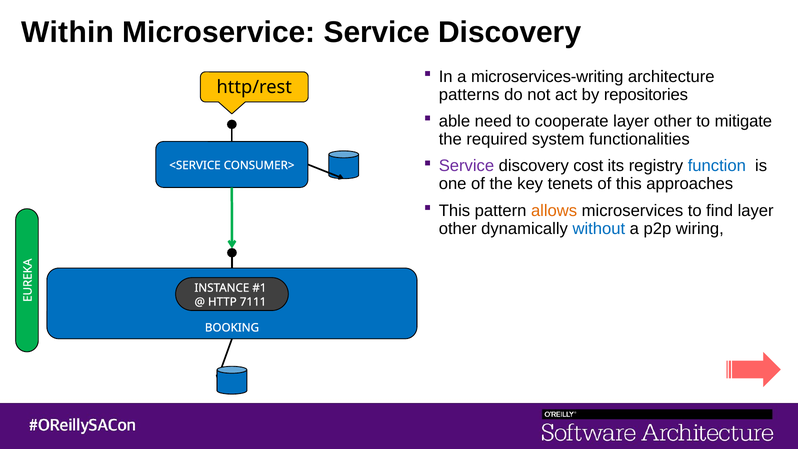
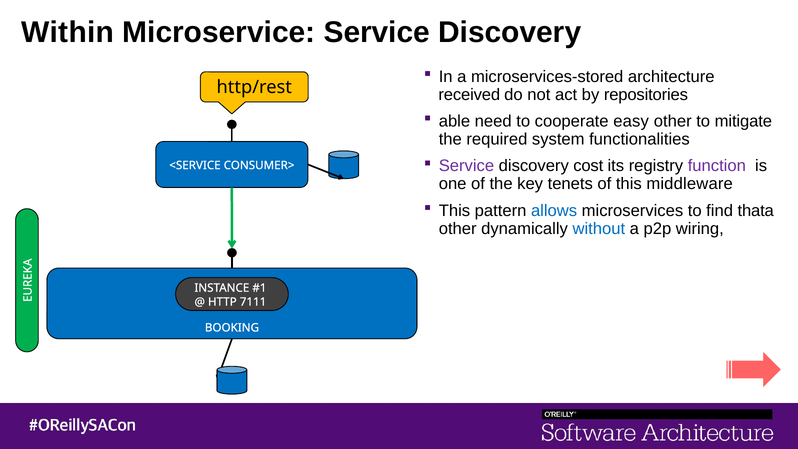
microservices-writing: microservices-writing -> microservices-stored (547, 77)
patterns: patterns -> received (469, 95)
cooperate layer: layer -> easy (631, 121)
function colour: blue -> purple (717, 166)
approaches: approaches -> middleware (690, 184)
allows colour: orange -> blue (554, 211)
find layer: layer -> thata (756, 211)
